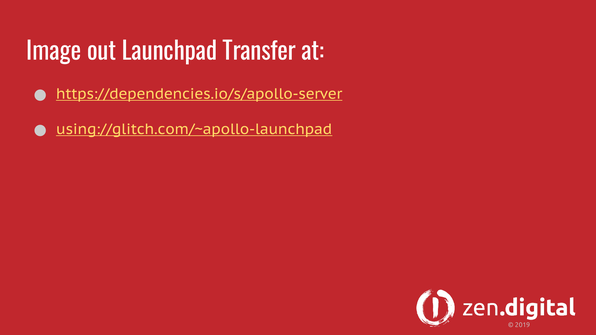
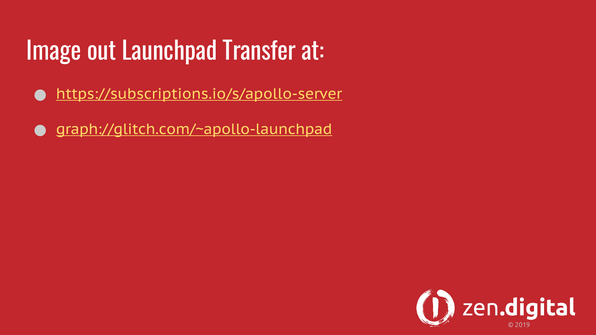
https://dependencies.io/s/apollo-server: https://dependencies.io/s/apollo-server -> https://subscriptions.io/s/apollo-server (199, 94)
using://glitch.com/~apollo-launchpad: using://glitch.com/~apollo-launchpad -> graph://glitch.com/~apollo-launchpad (194, 129)
